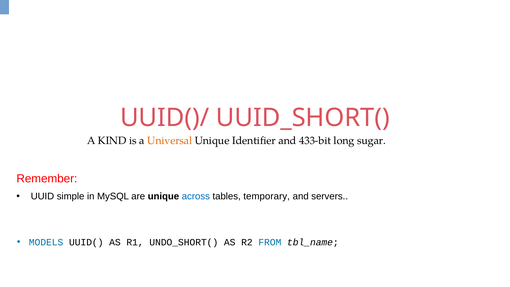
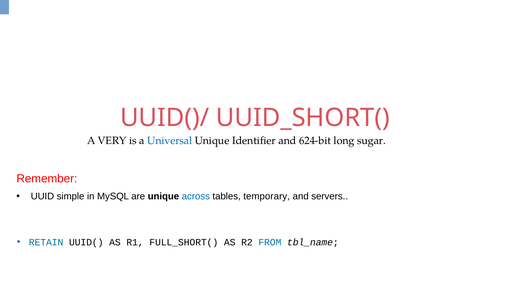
KIND: KIND -> VERY (112, 141)
Universal colour: orange -> blue (170, 141)
433-bit: 433-bit -> 624-bit (315, 141)
MODELS: MODELS -> RETAIN (46, 242)
UNDO_SHORT(: UNDO_SHORT( -> FULL_SHORT( (184, 242)
